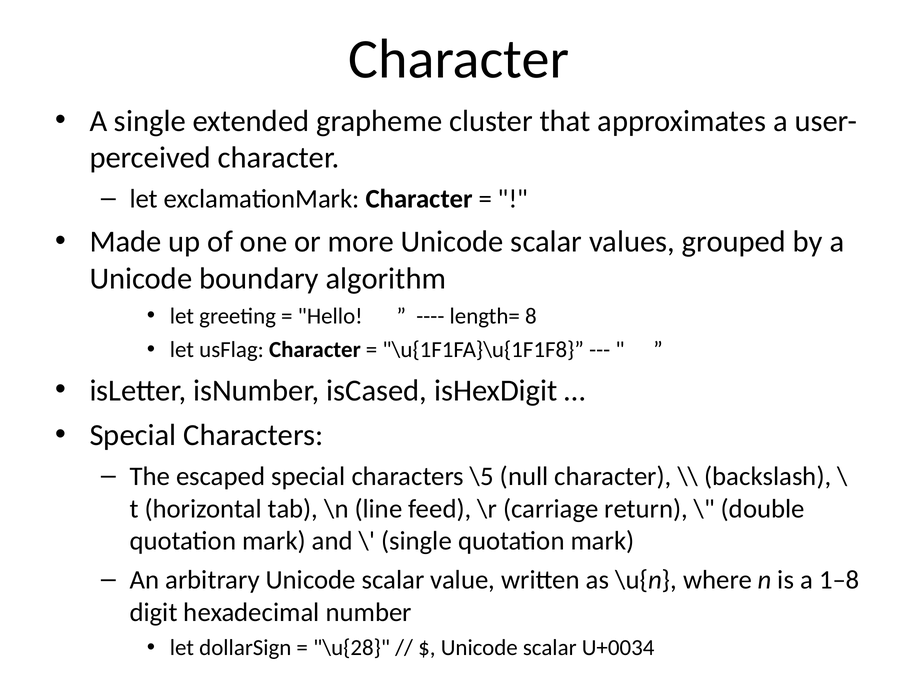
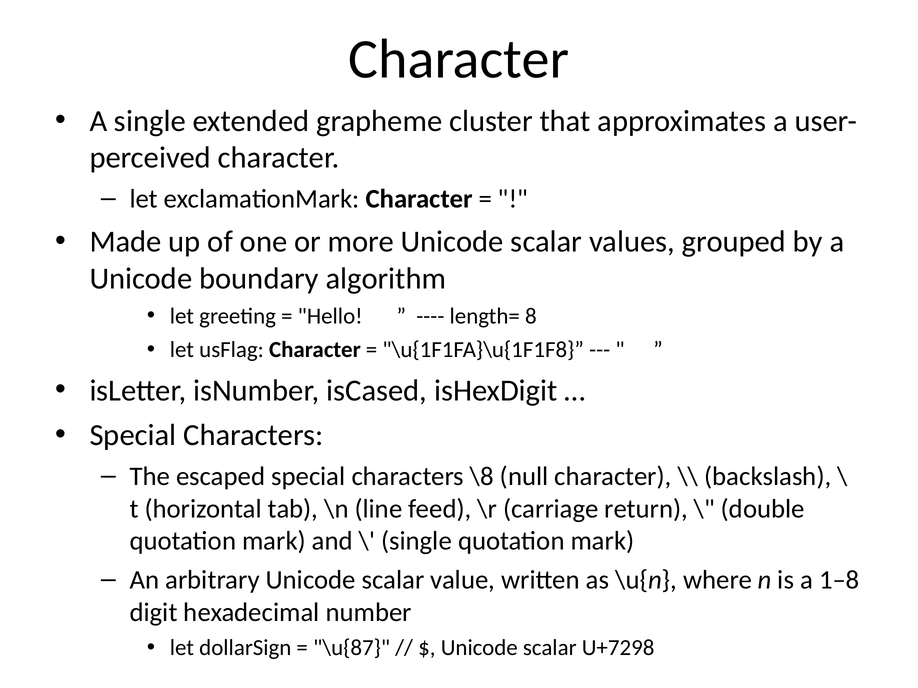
\5: \5 -> \8 (482, 477)
\u{28: \u{28 -> \u{87 (352, 648)
U+0034: U+0034 -> U+7298 (618, 648)
